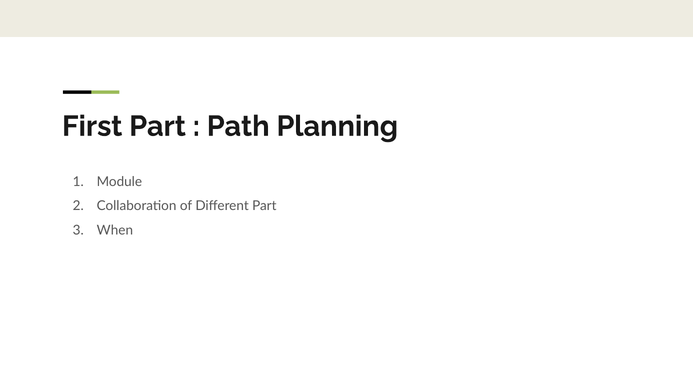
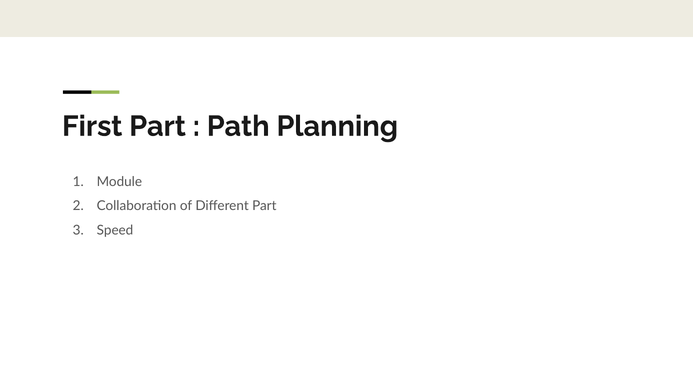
When: When -> Speed (115, 230)
